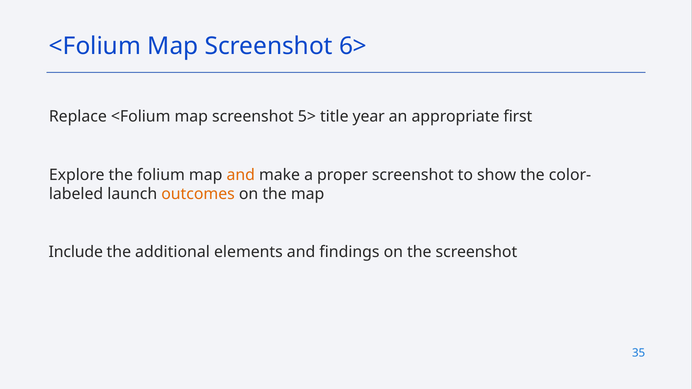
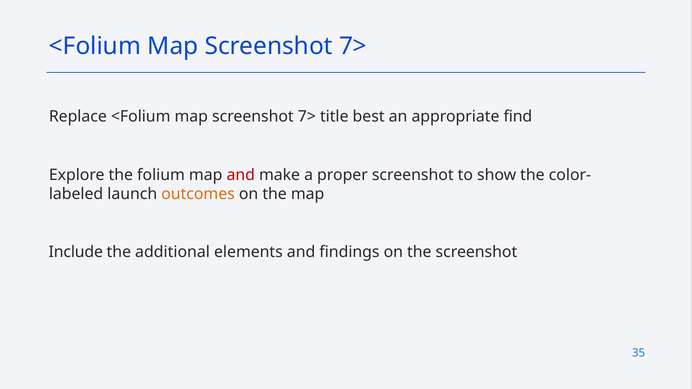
6>: 6> -> 7> (353, 46)
5>: 5> -> 7> (307, 117)
year: year -> best (369, 117)
first: first -> find (518, 117)
and colour: orange -> red (241, 175)
